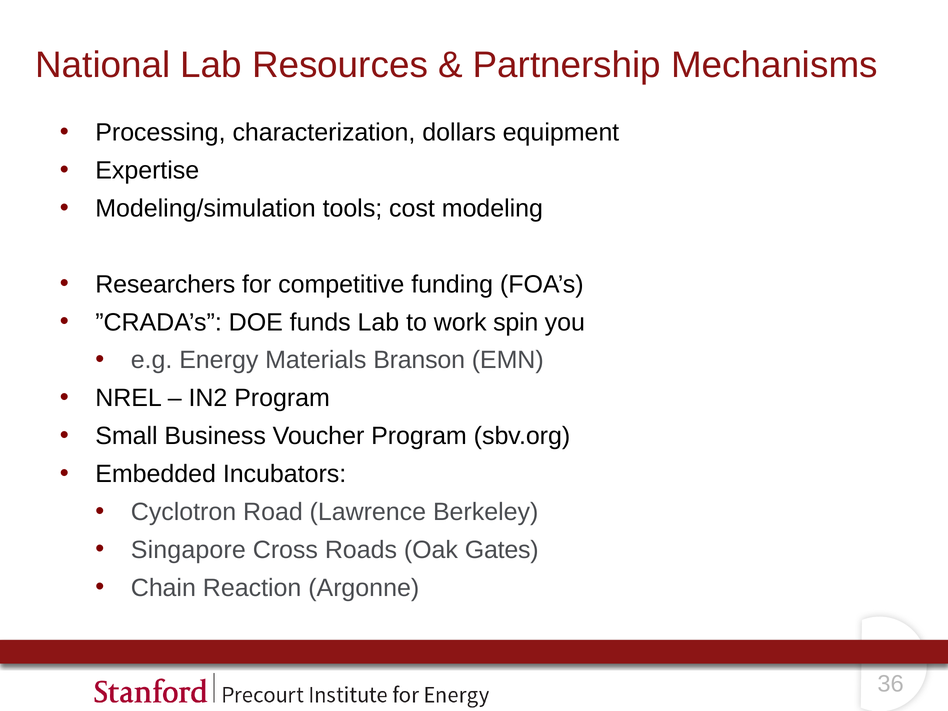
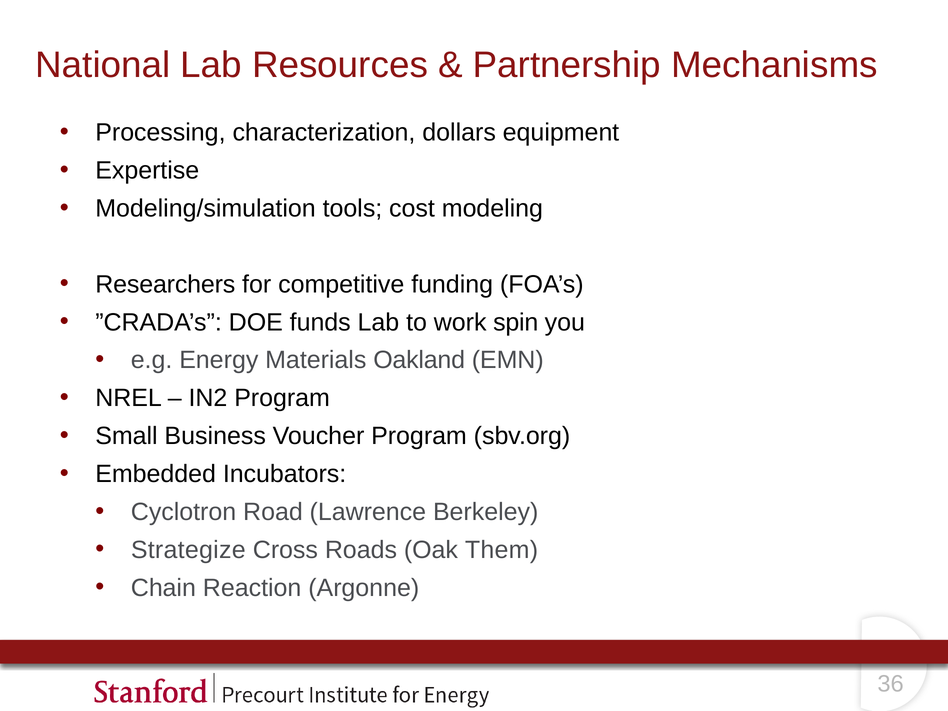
Branson: Branson -> Oakland (419, 360)
Singapore: Singapore -> Strategize (188, 550)
Gates: Gates -> Them (501, 550)
